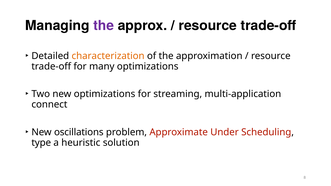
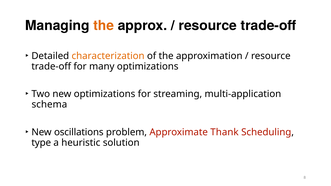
the colour: purple -> orange (104, 26)
connect: connect -> schema (49, 105)
Under: Under -> Thank (224, 132)
